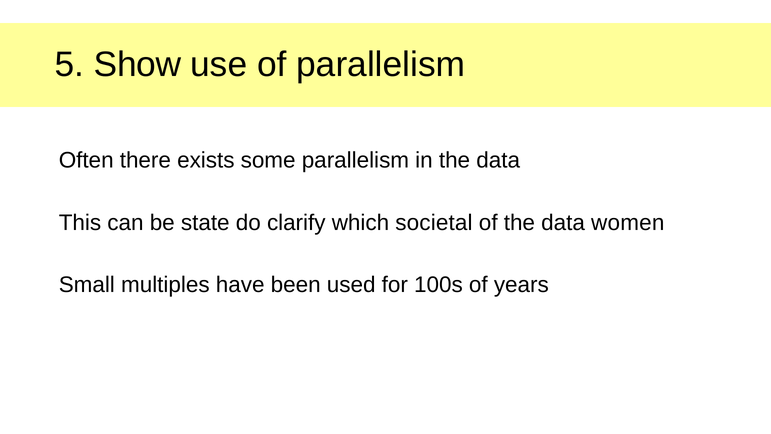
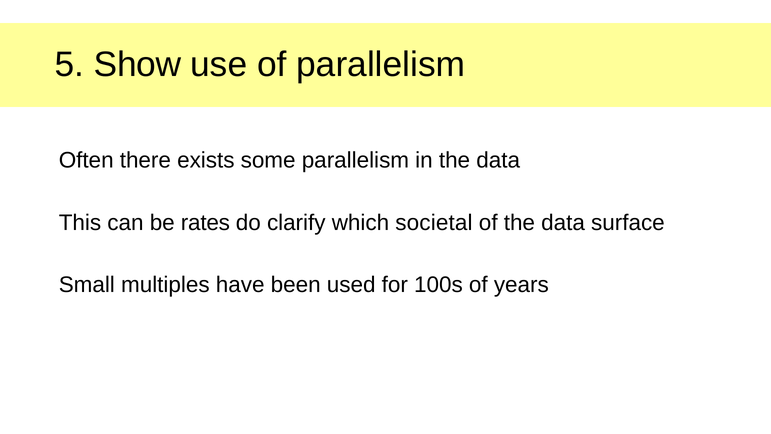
state: state -> rates (205, 222)
women: women -> surface (628, 222)
